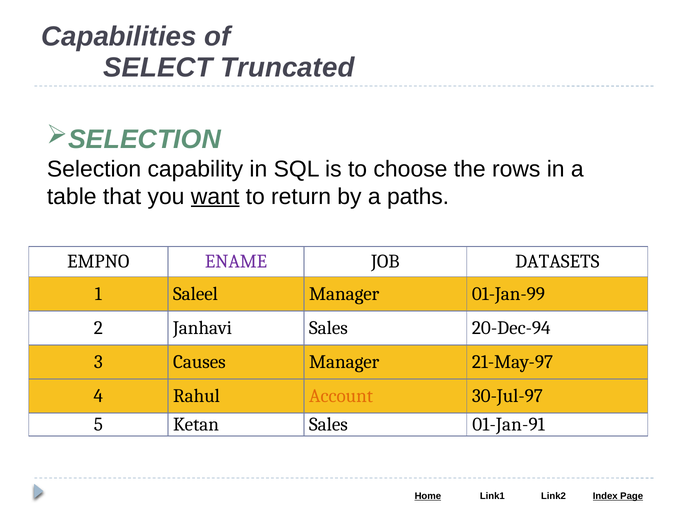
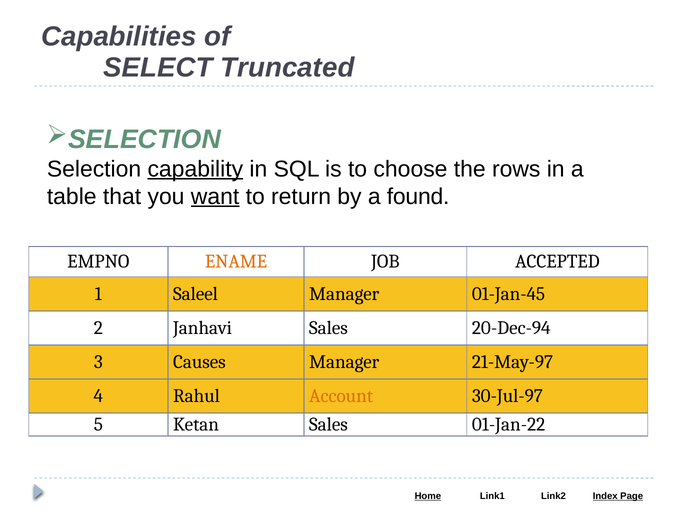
capability underline: none -> present (195, 169)
paths: paths -> found (418, 196)
ENAME colour: purple -> orange (236, 262)
DATASETS: DATASETS -> ACCEPTED (557, 262)
01-Jan-99: 01-Jan-99 -> 01-Jan-45 (509, 294)
01-Jan-91: 01-Jan-91 -> 01-Jan-22 (509, 424)
